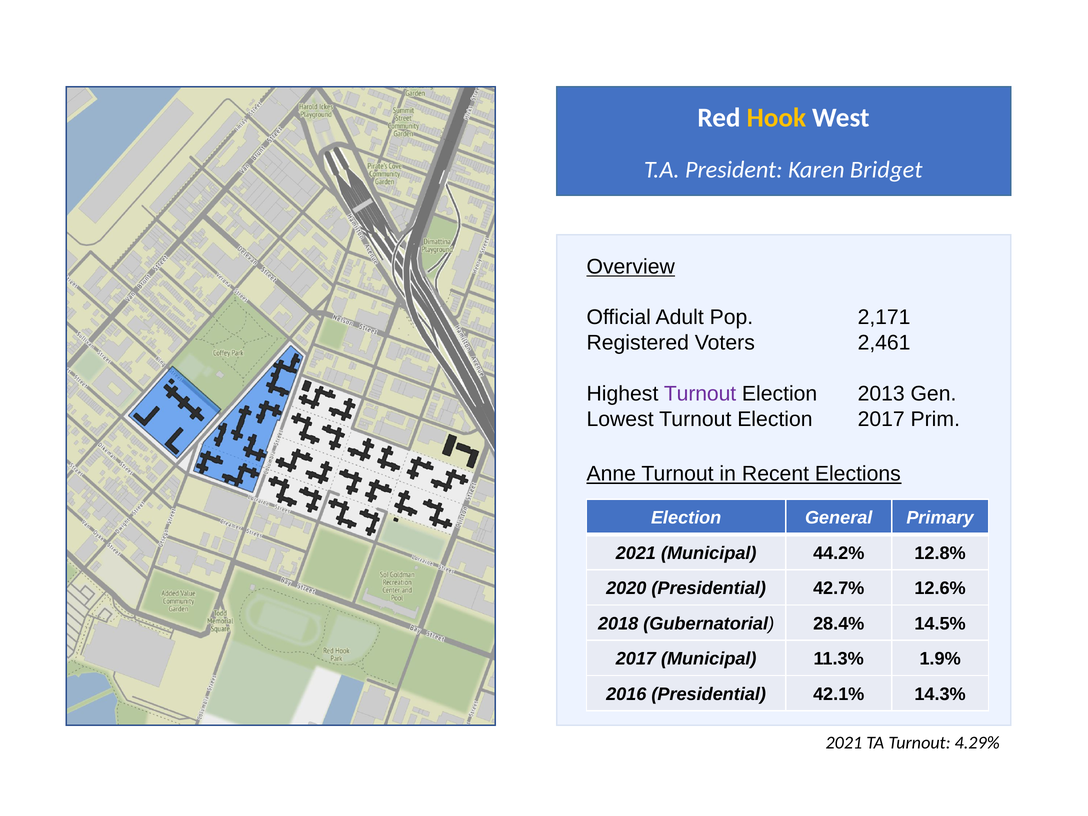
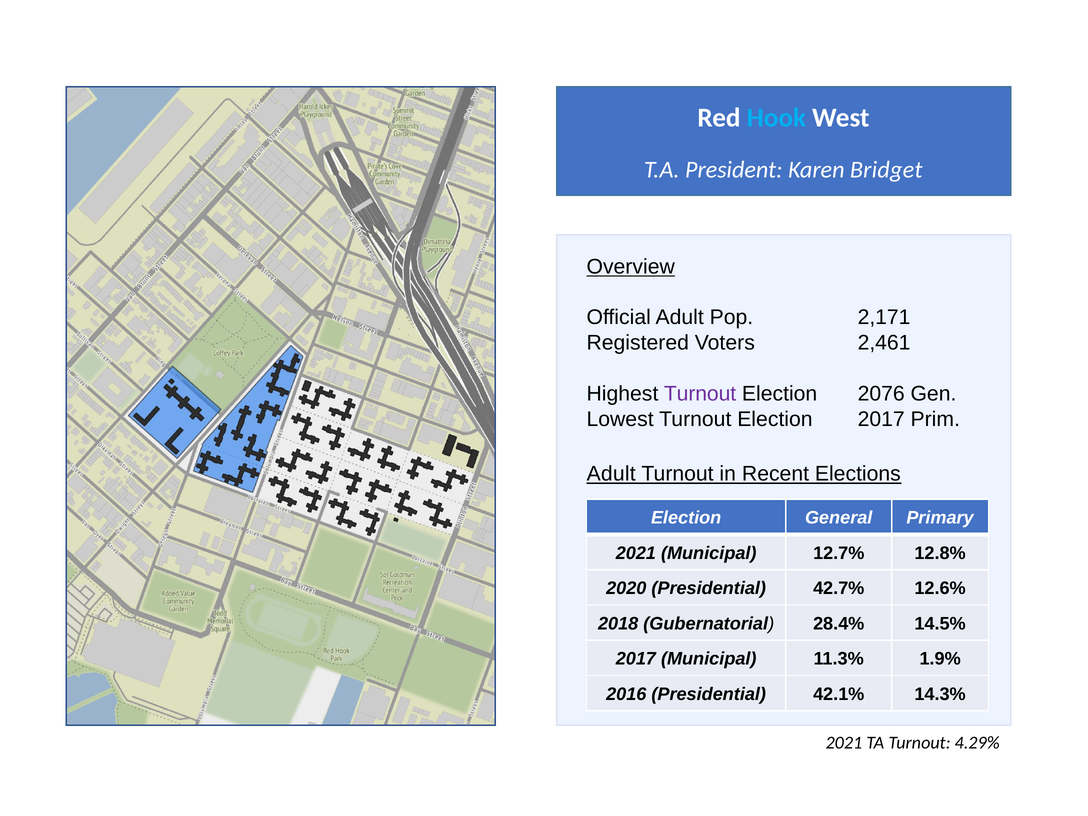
Hook colour: yellow -> light blue (776, 118)
2013: 2013 -> 2076 (881, 394)
Anne: Anne -> Adult (611, 474)
44.2%: 44.2% -> 12.7% (839, 553)
